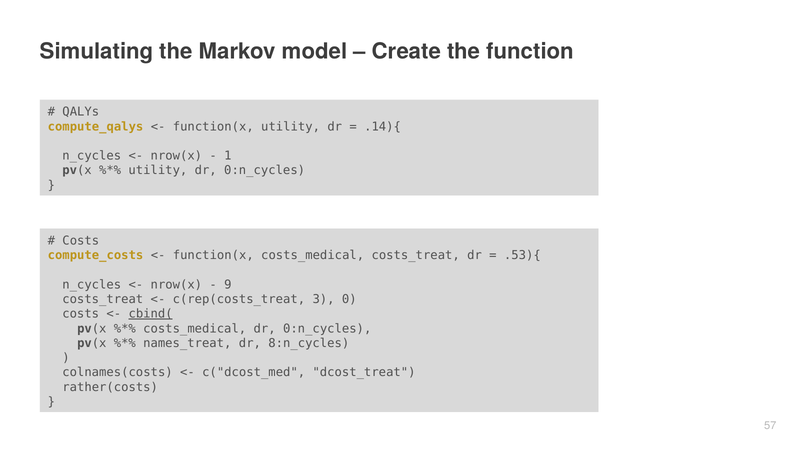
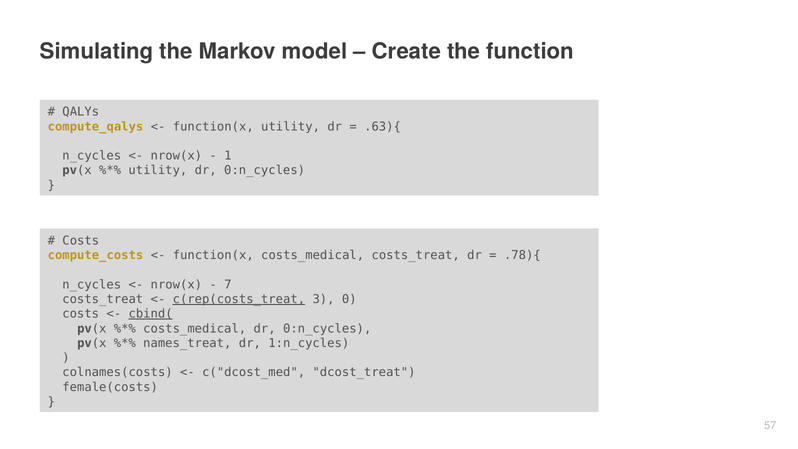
.14){: .14){ -> .63){ (383, 126)
.53){: .53){ -> .78){ (522, 255)
9: 9 -> 7 (228, 284)
c(rep(costs_treat underline: none -> present (239, 299)
8:n_cycles: 8:n_cycles -> 1:n_cycles (309, 343)
rather(costs: rather(costs -> female(costs (110, 387)
